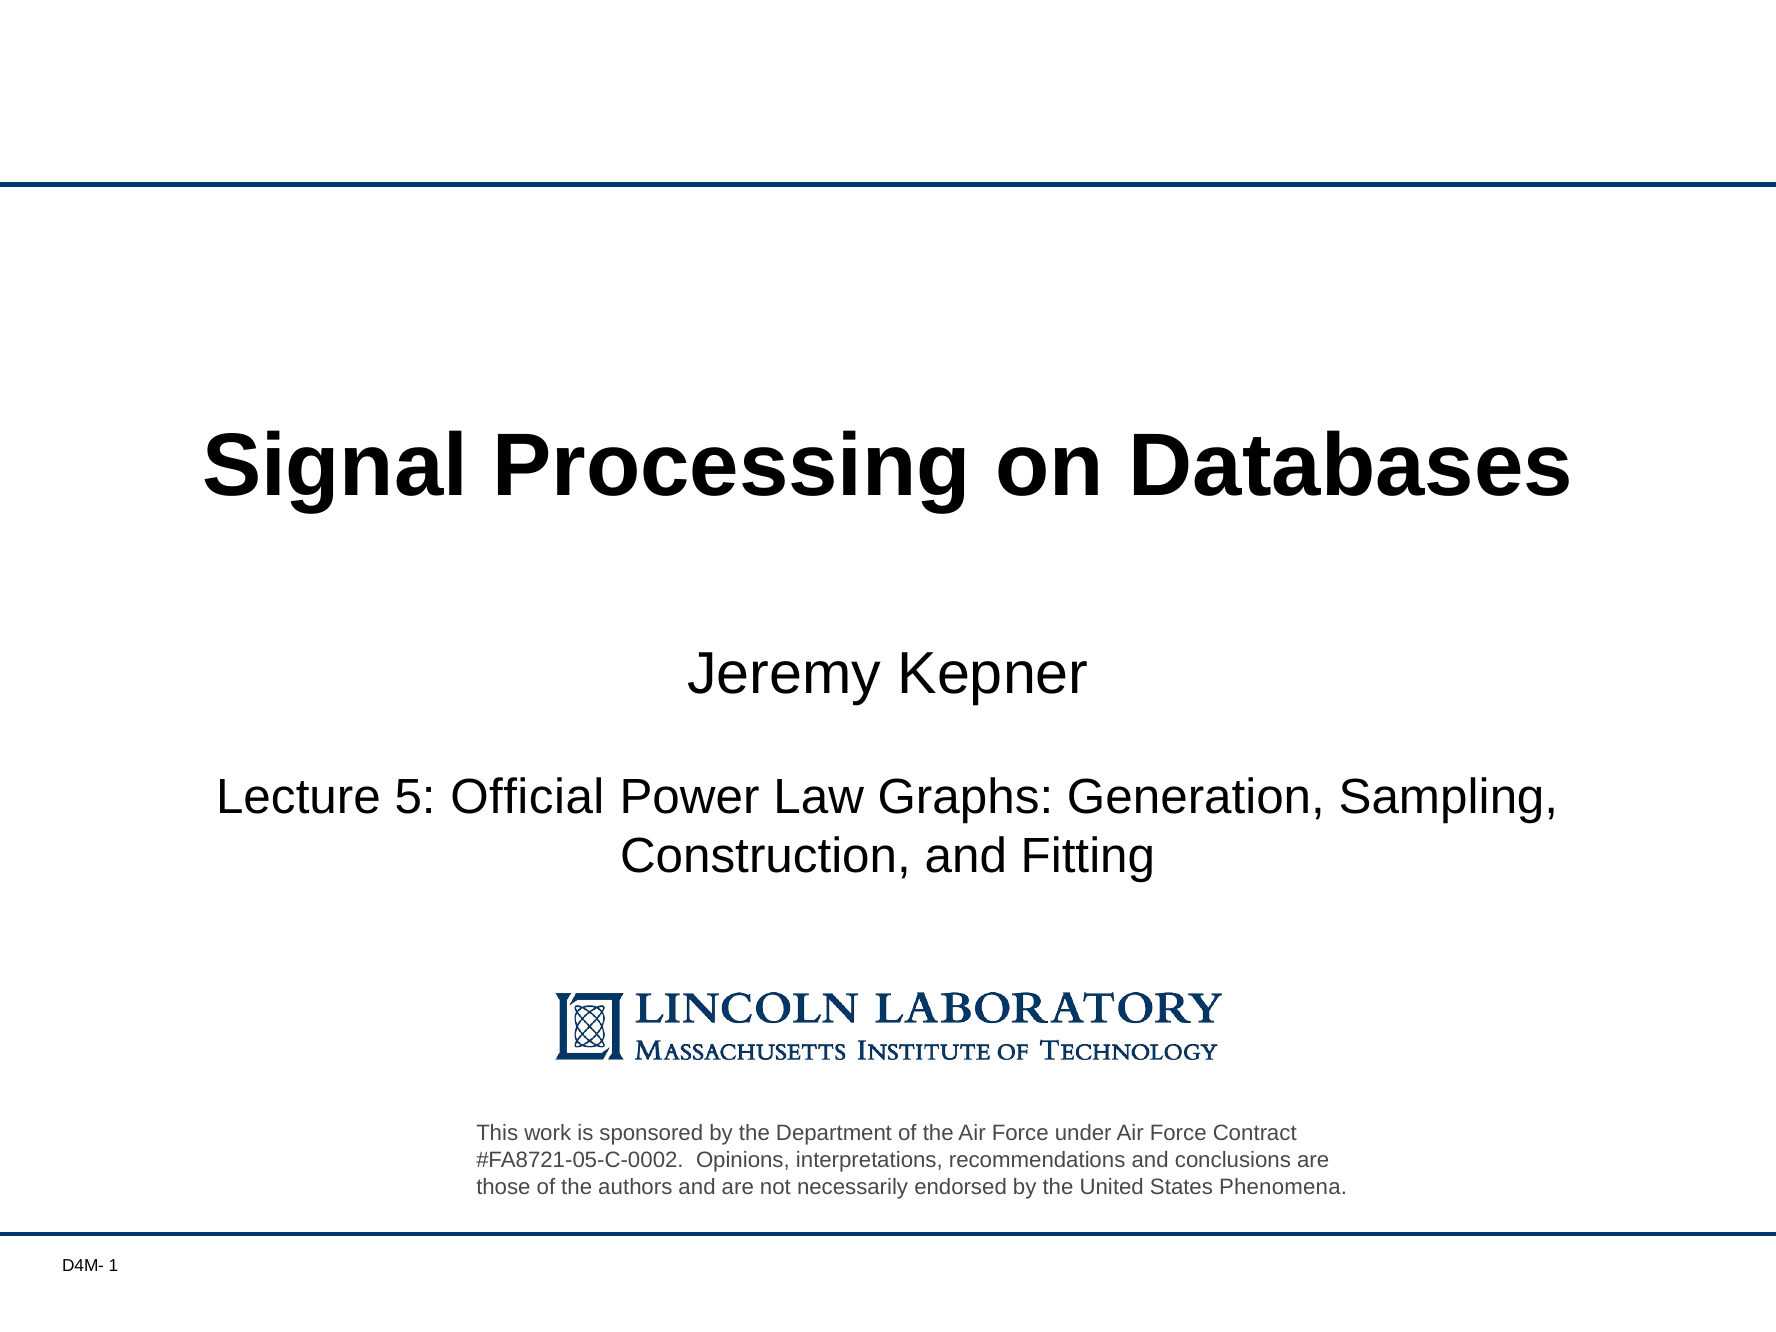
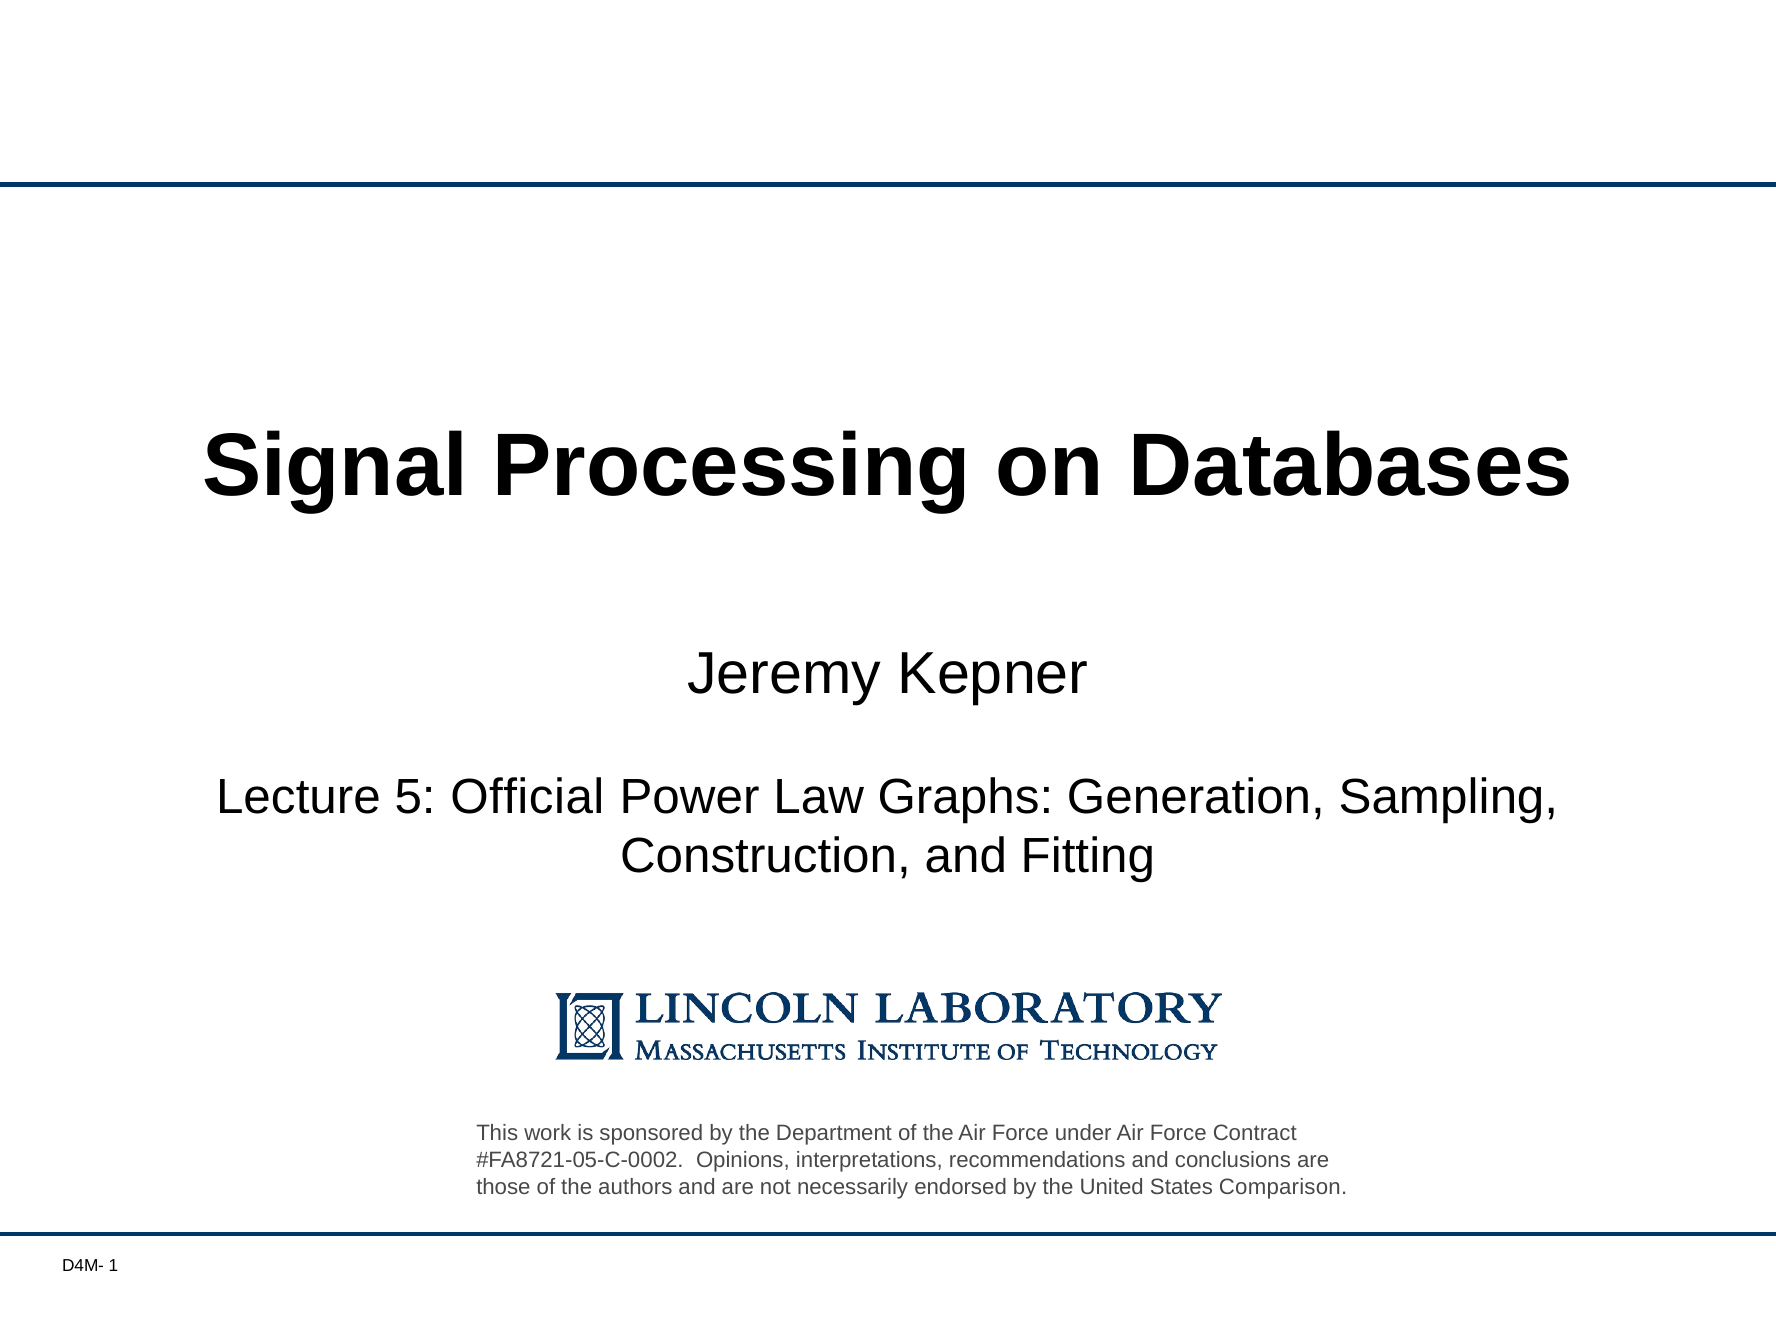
Phenomena: Phenomena -> Comparison (1283, 1187)
